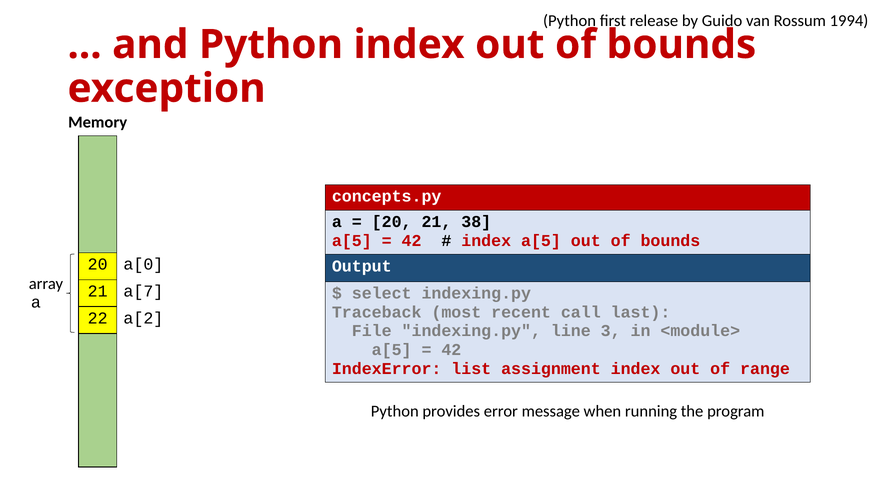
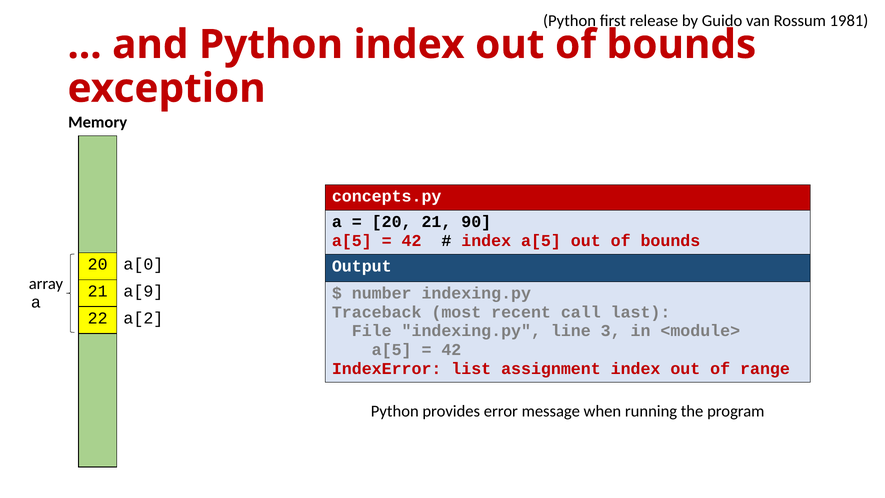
1994: 1994 -> 1981 (849, 21)
38: 38 -> 90 (476, 222)
a[7: a[7 -> a[9 (143, 291)
select: select -> number (382, 293)
